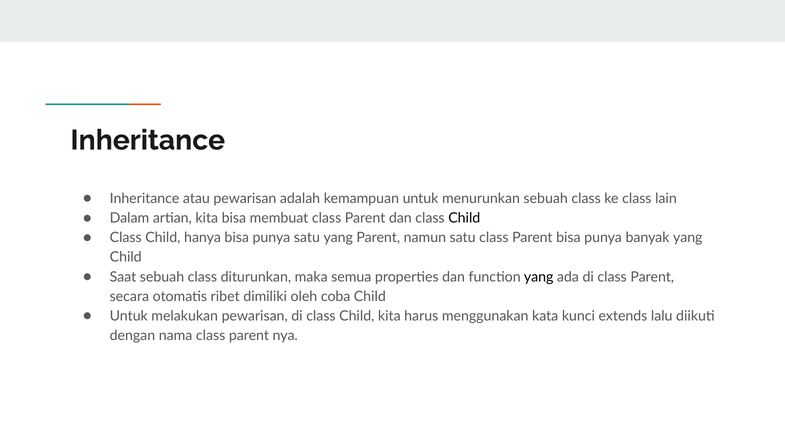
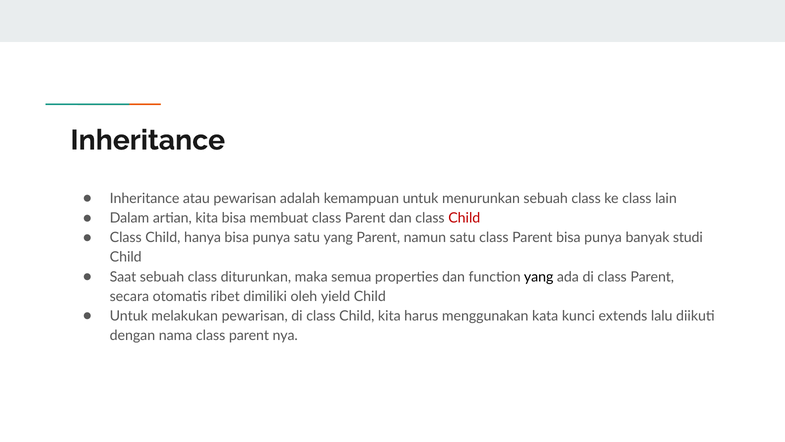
Child colour: black -> red (464, 218)
banyak yang: yang -> studi (688, 237)
coba: coba -> yield (336, 296)
